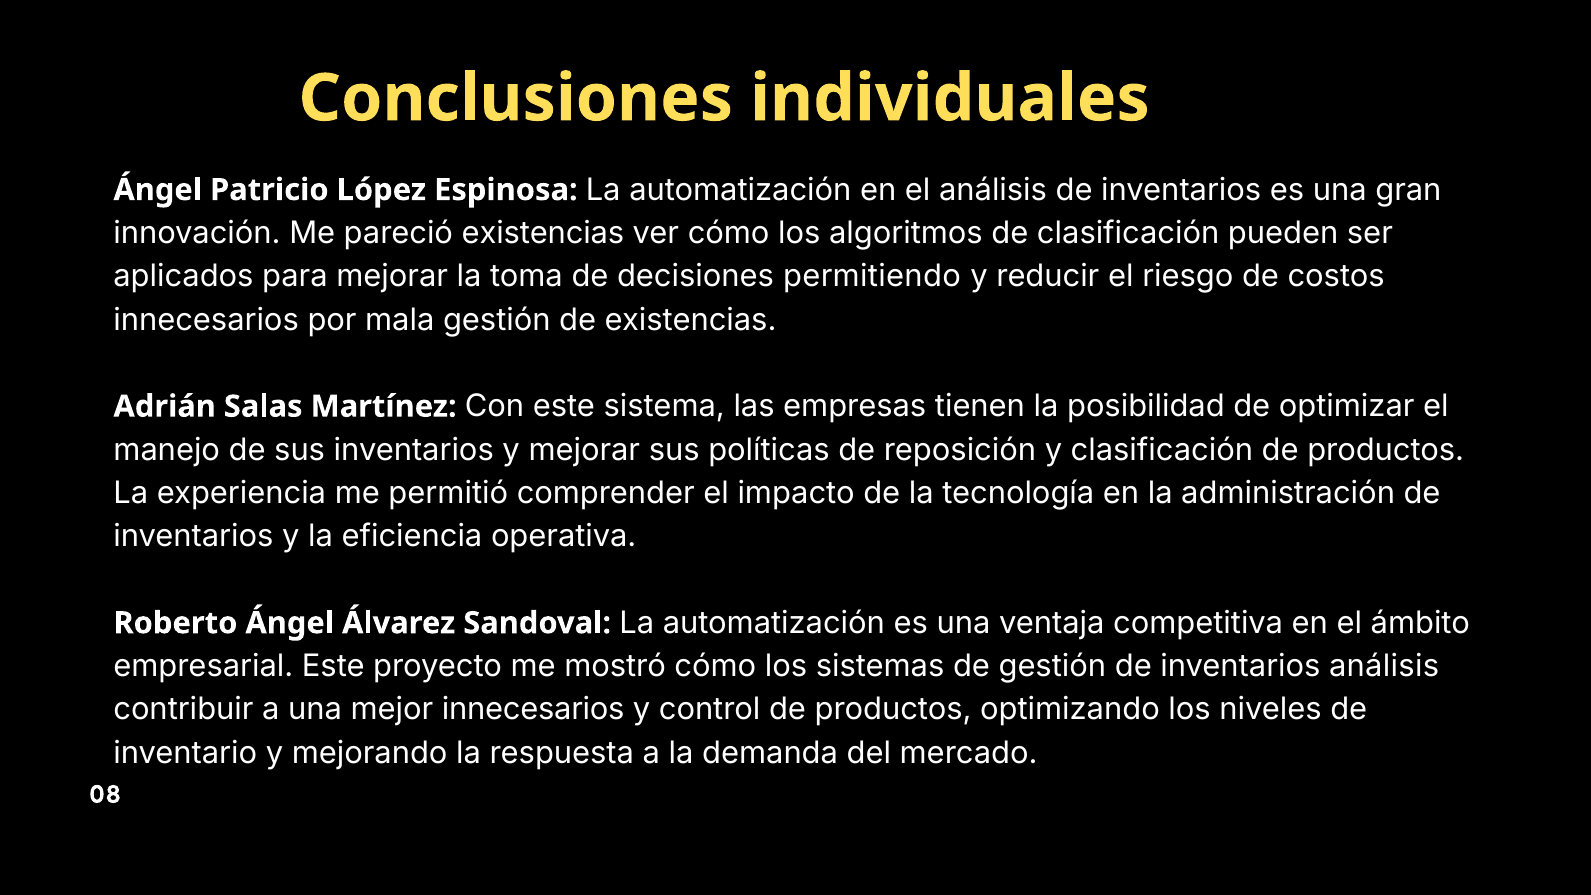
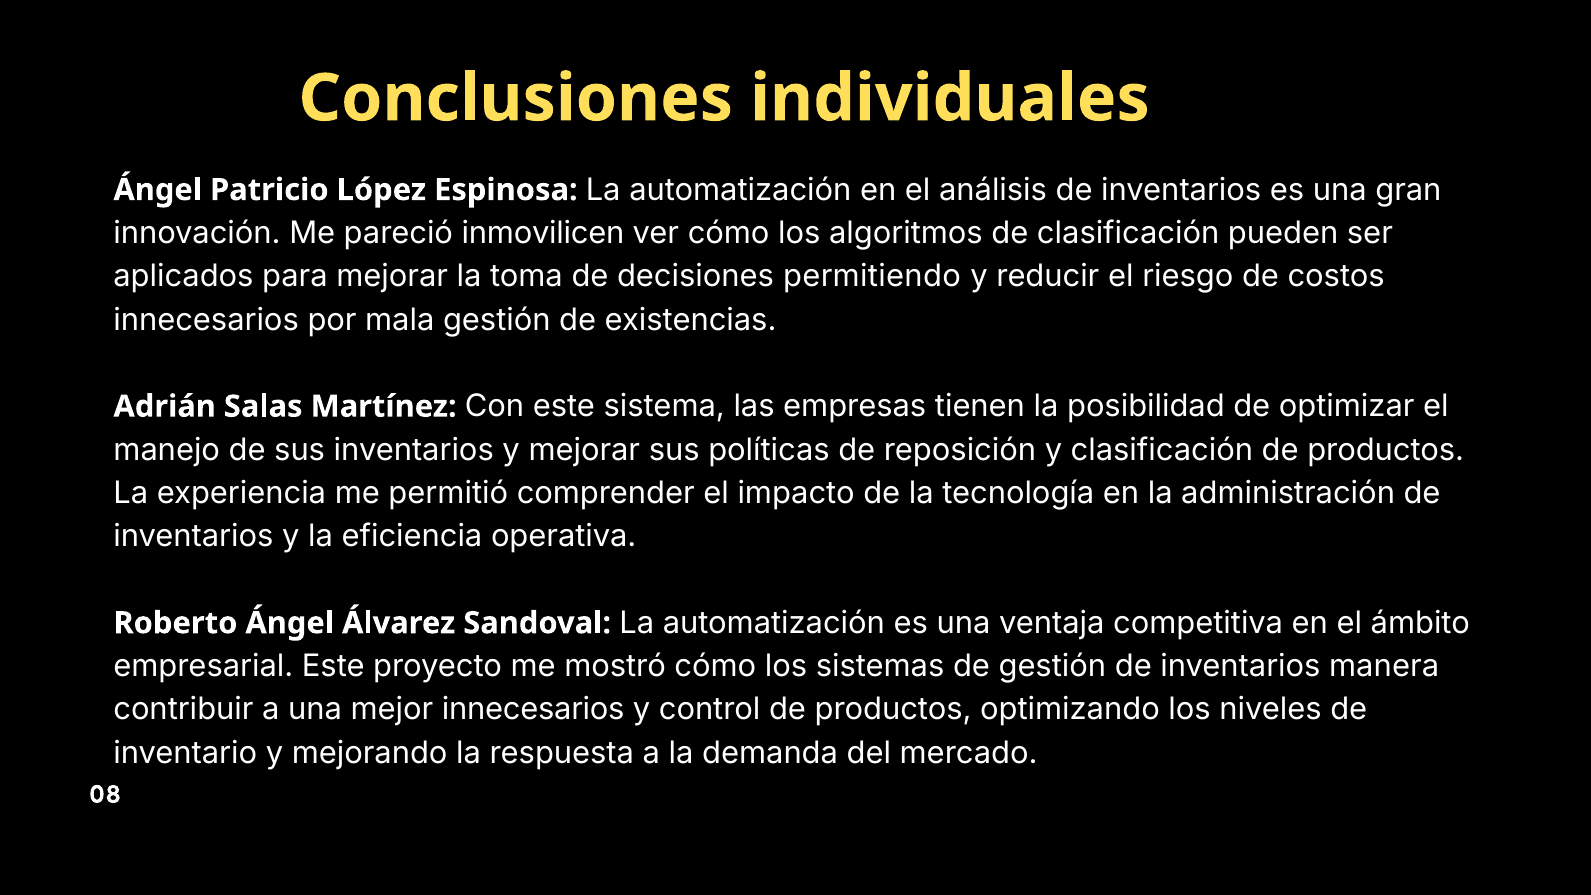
pareció existencias: existencias -> inmovilicen (543, 233)
inventarios análisis: análisis -> manera (1384, 666)
